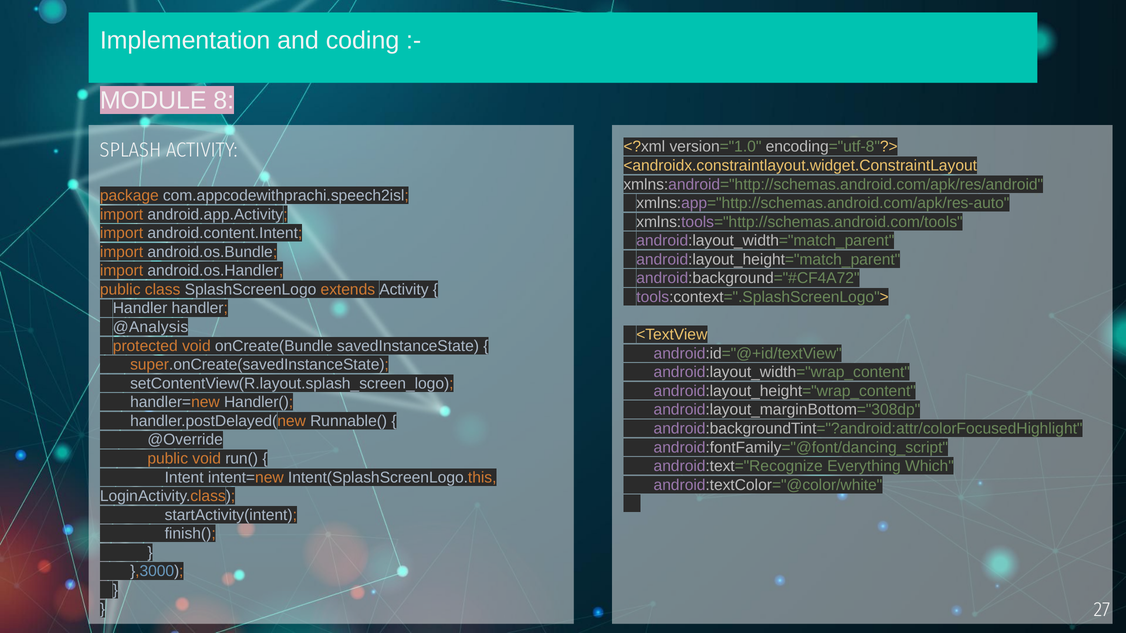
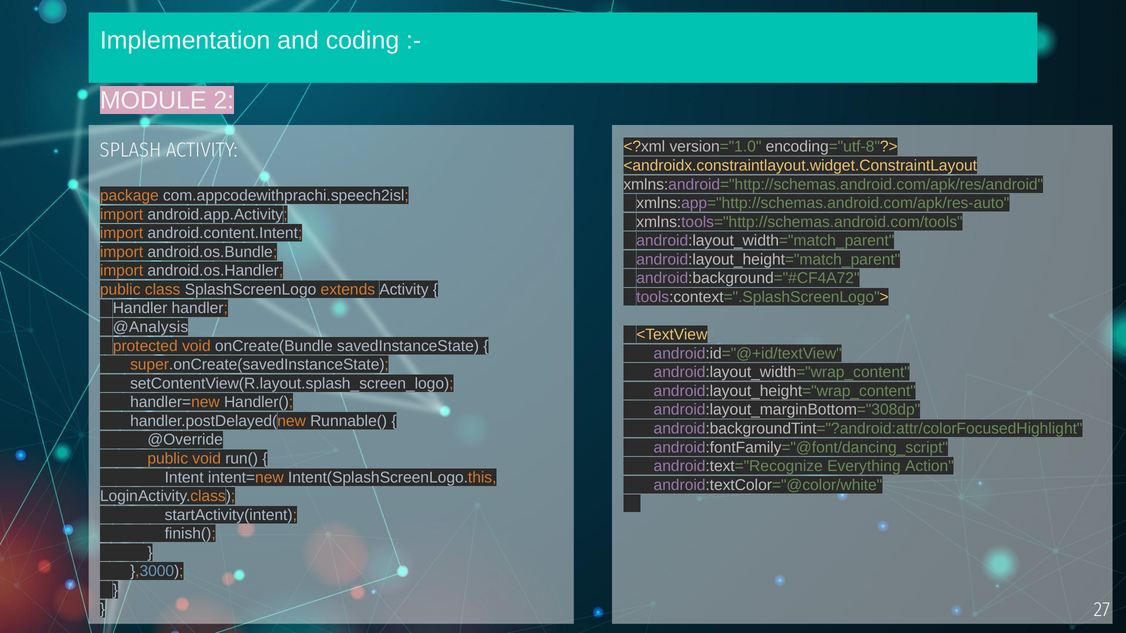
8: 8 -> 2 (224, 100)
Which: Which -> Action (929, 466)
